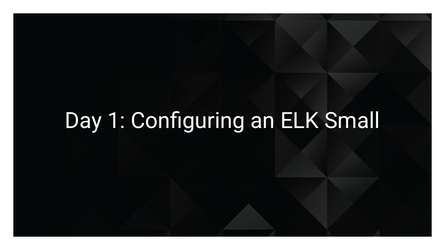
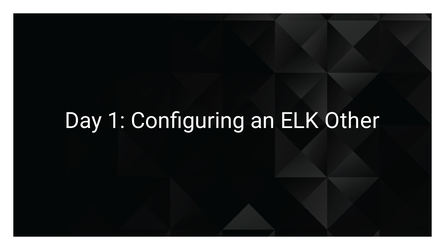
Small: Small -> Other (352, 121)
